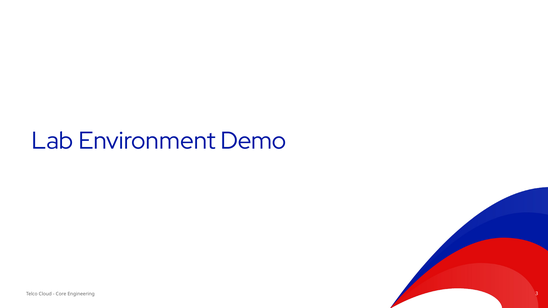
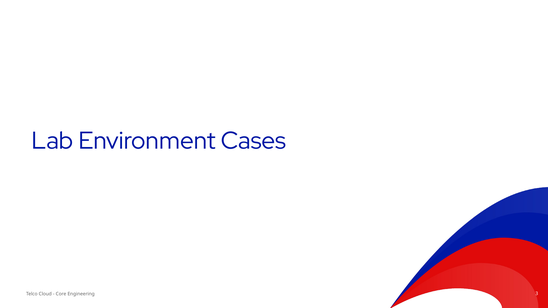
Demo: Demo -> Cases (253, 141)
